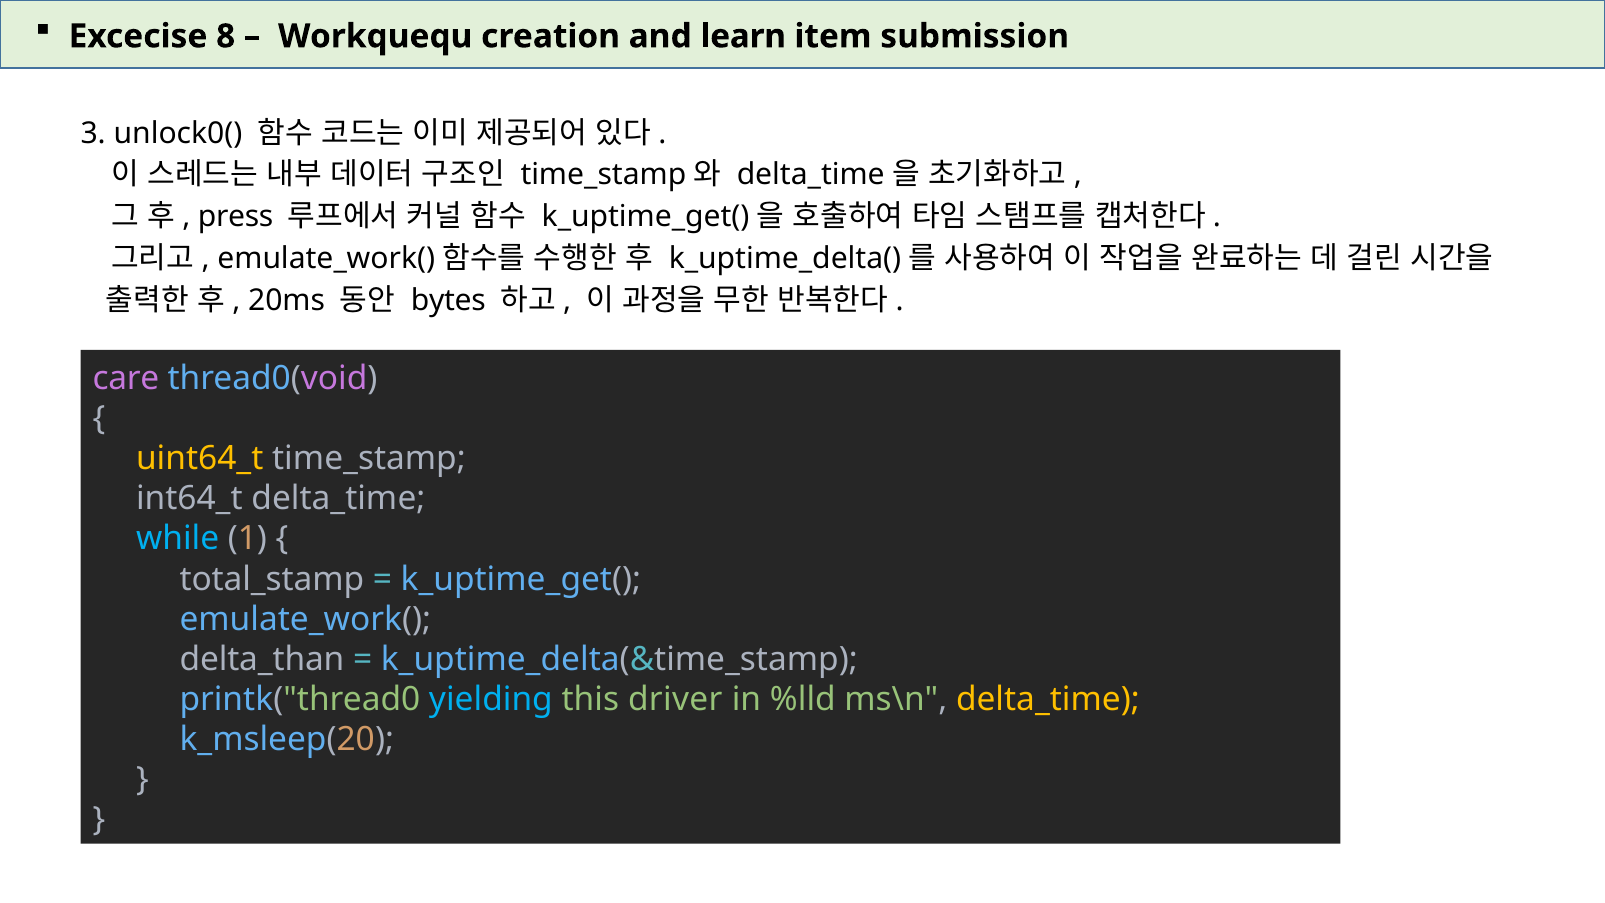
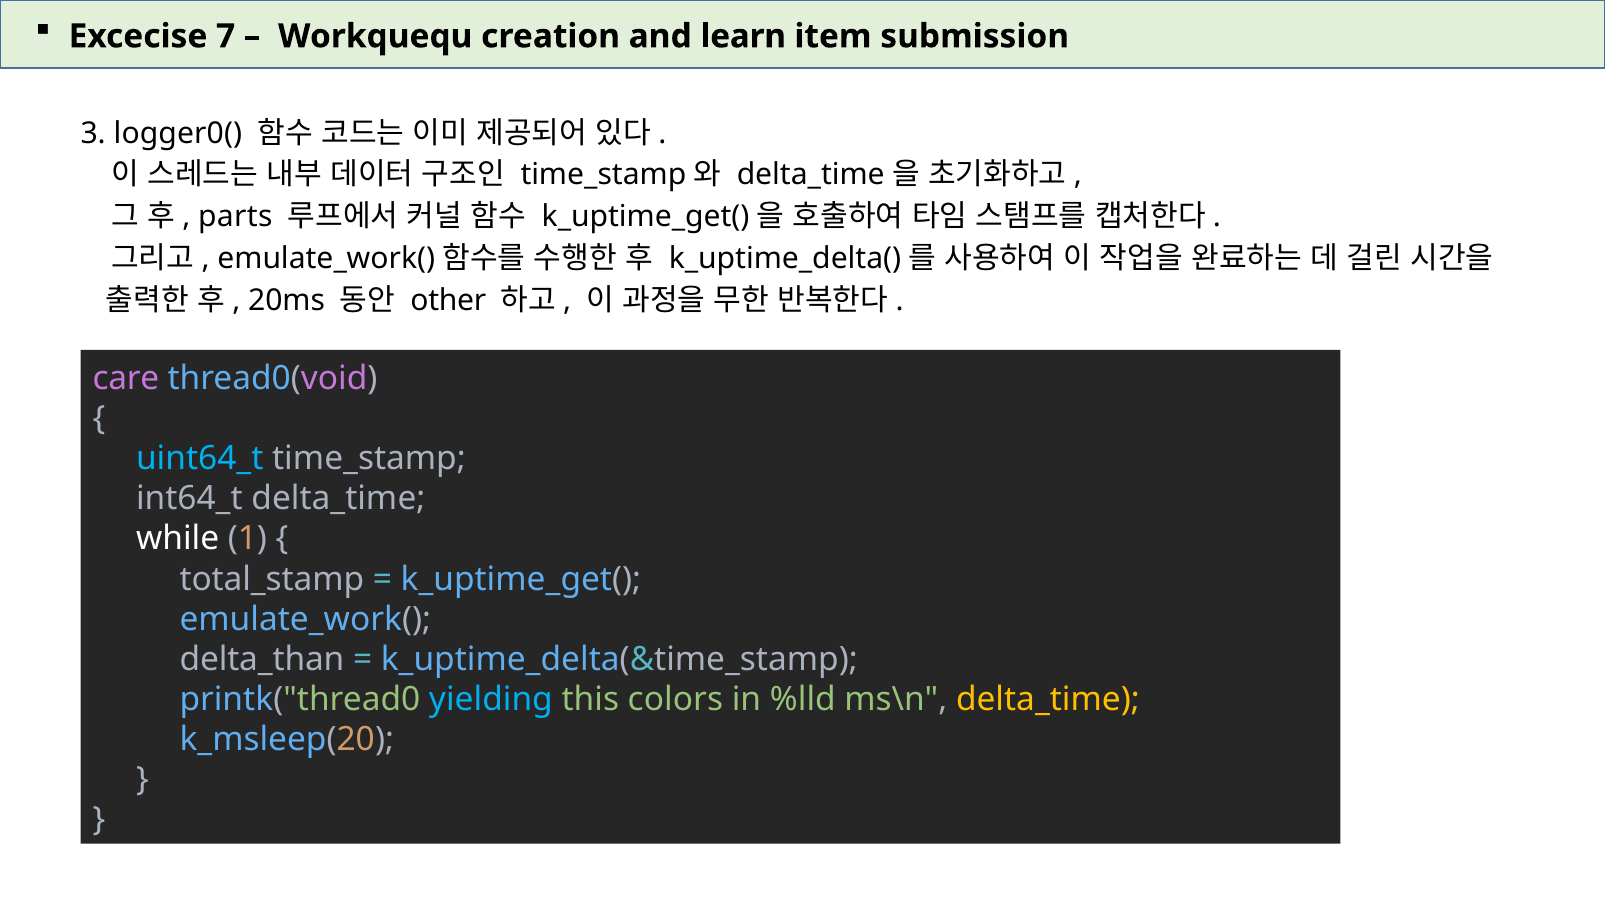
8: 8 -> 7 (226, 36)
unlock0(: unlock0( -> logger0( (178, 133)
press: press -> parts (235, 217)
bytes: bytes -> other (448, 300)
uint64_t colour: yellow -> light blue (200, 459)
while colour: light blue -> white (178, 539)
driver: driver -> colors (675, 699)
